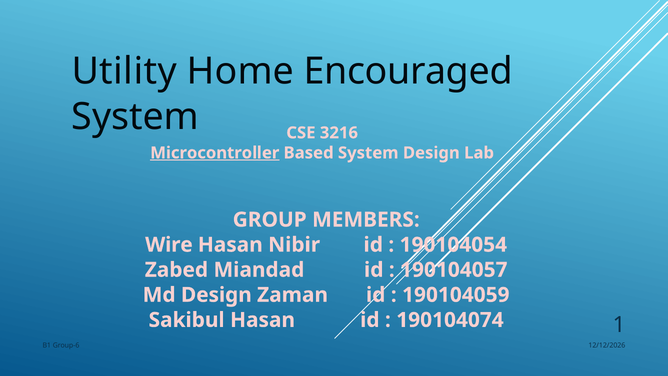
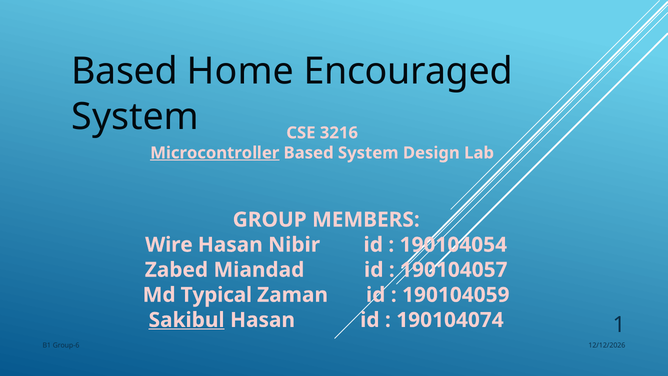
Utility: Utility -> Based (125, 71)
Md Design: Design -> Typical (216, 295)
Sakibul underline: none -> present (187, 320)
